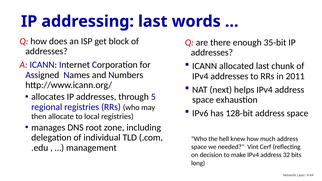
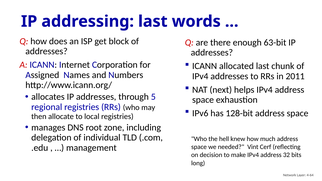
35-bit: 35-bit -> 63-bit (275, 42)
